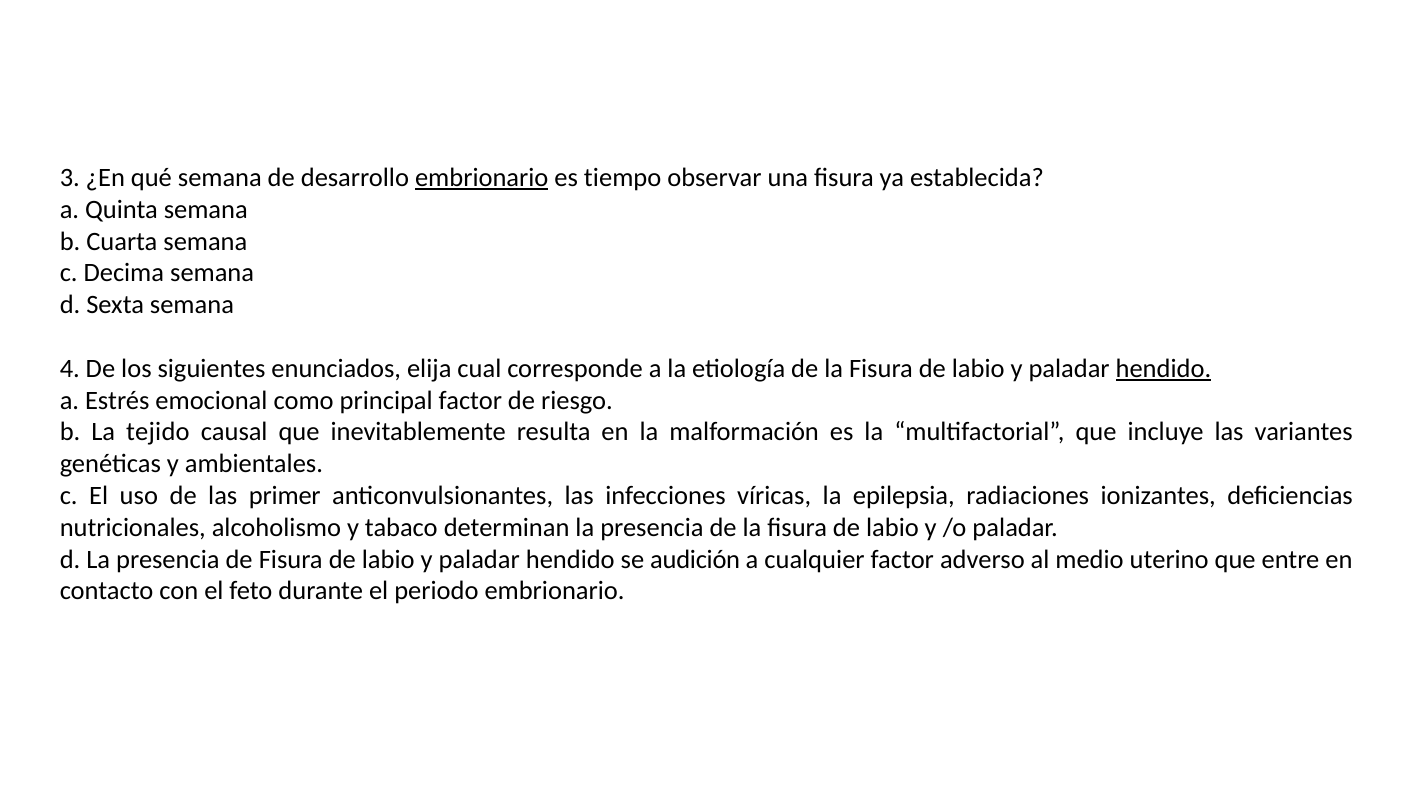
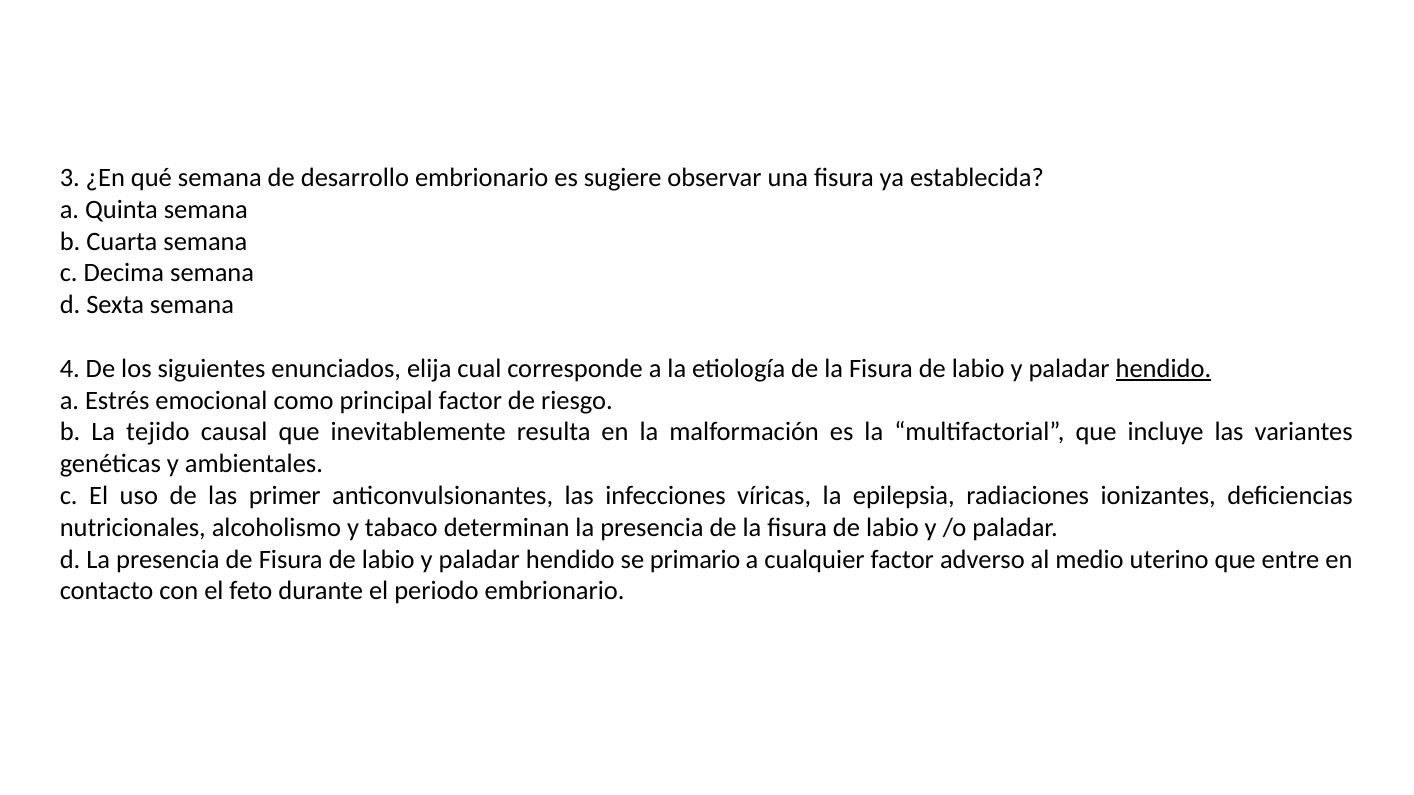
embrionario underline: present -> none (482, 178)
tiempo: tiempo -> sugiere (623, 178)
audición: audición -> primario (695, 560)
